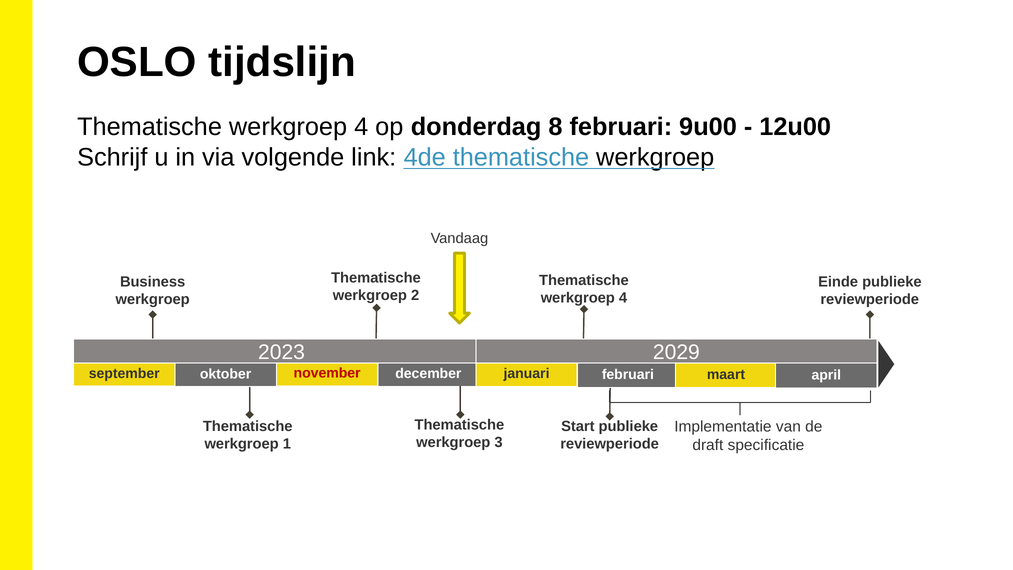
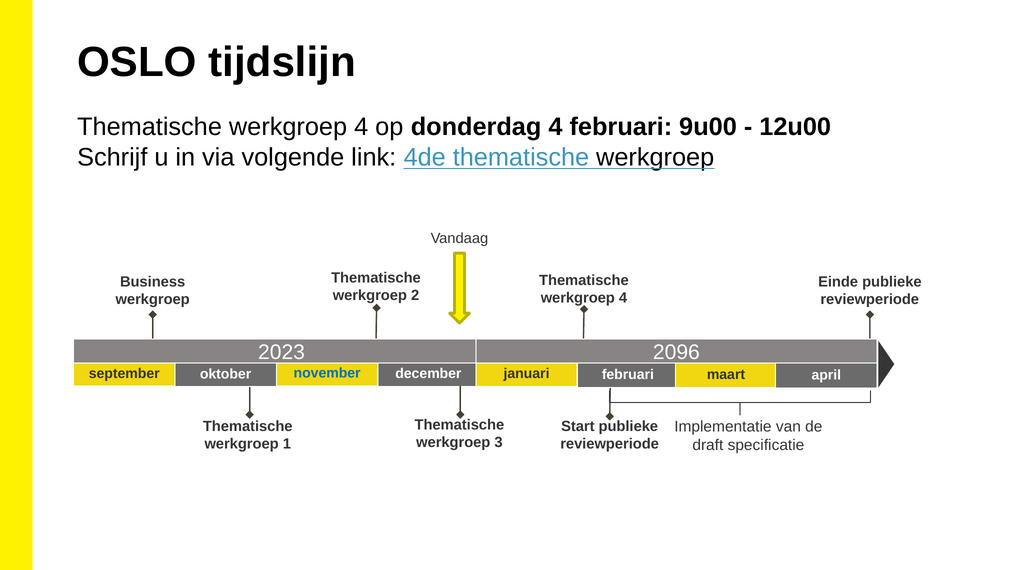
donderdag 8: 8 -> 4 (555, 127)
2029: 2029 -> 2096 (676, 352)
november colour: red -> blue (327, 373)
